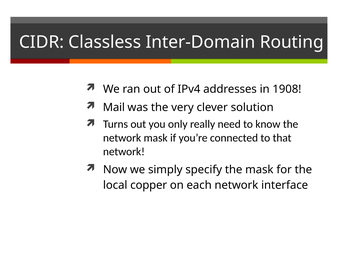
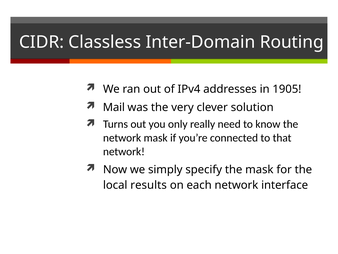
1908: 1908 -> 1905 (287, 89)
copper: copper -> results (149, 185)
